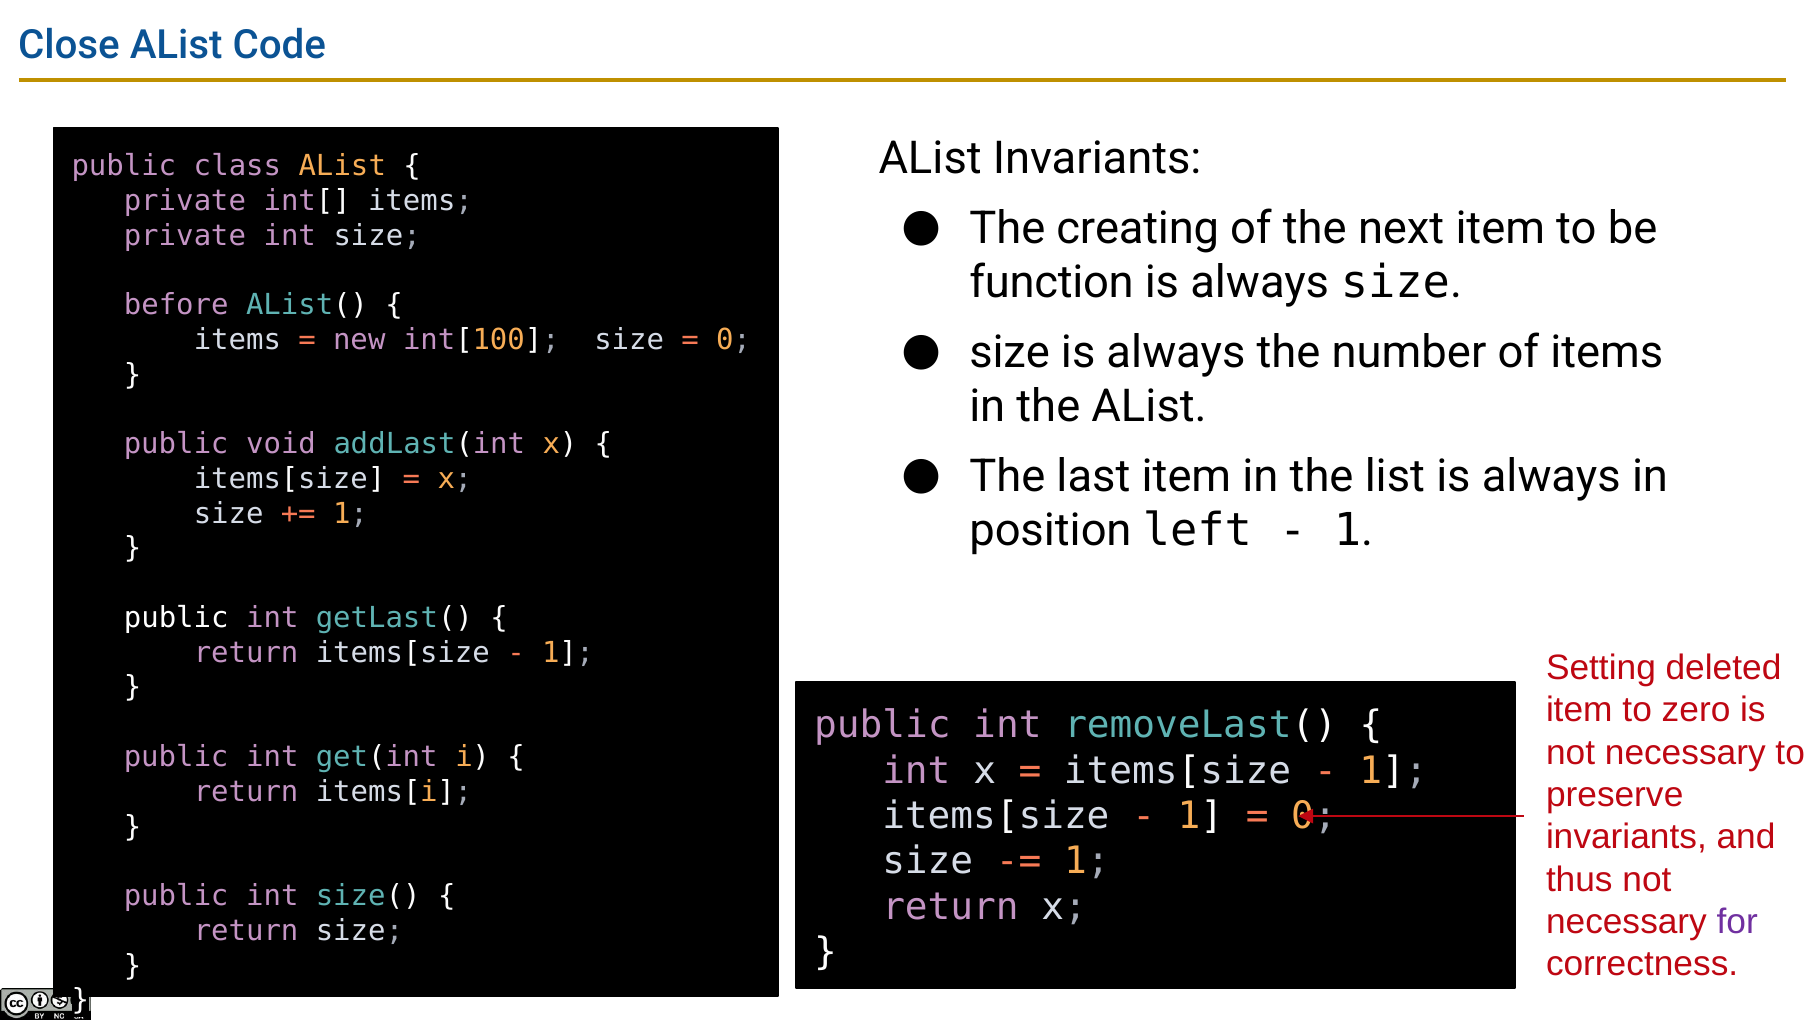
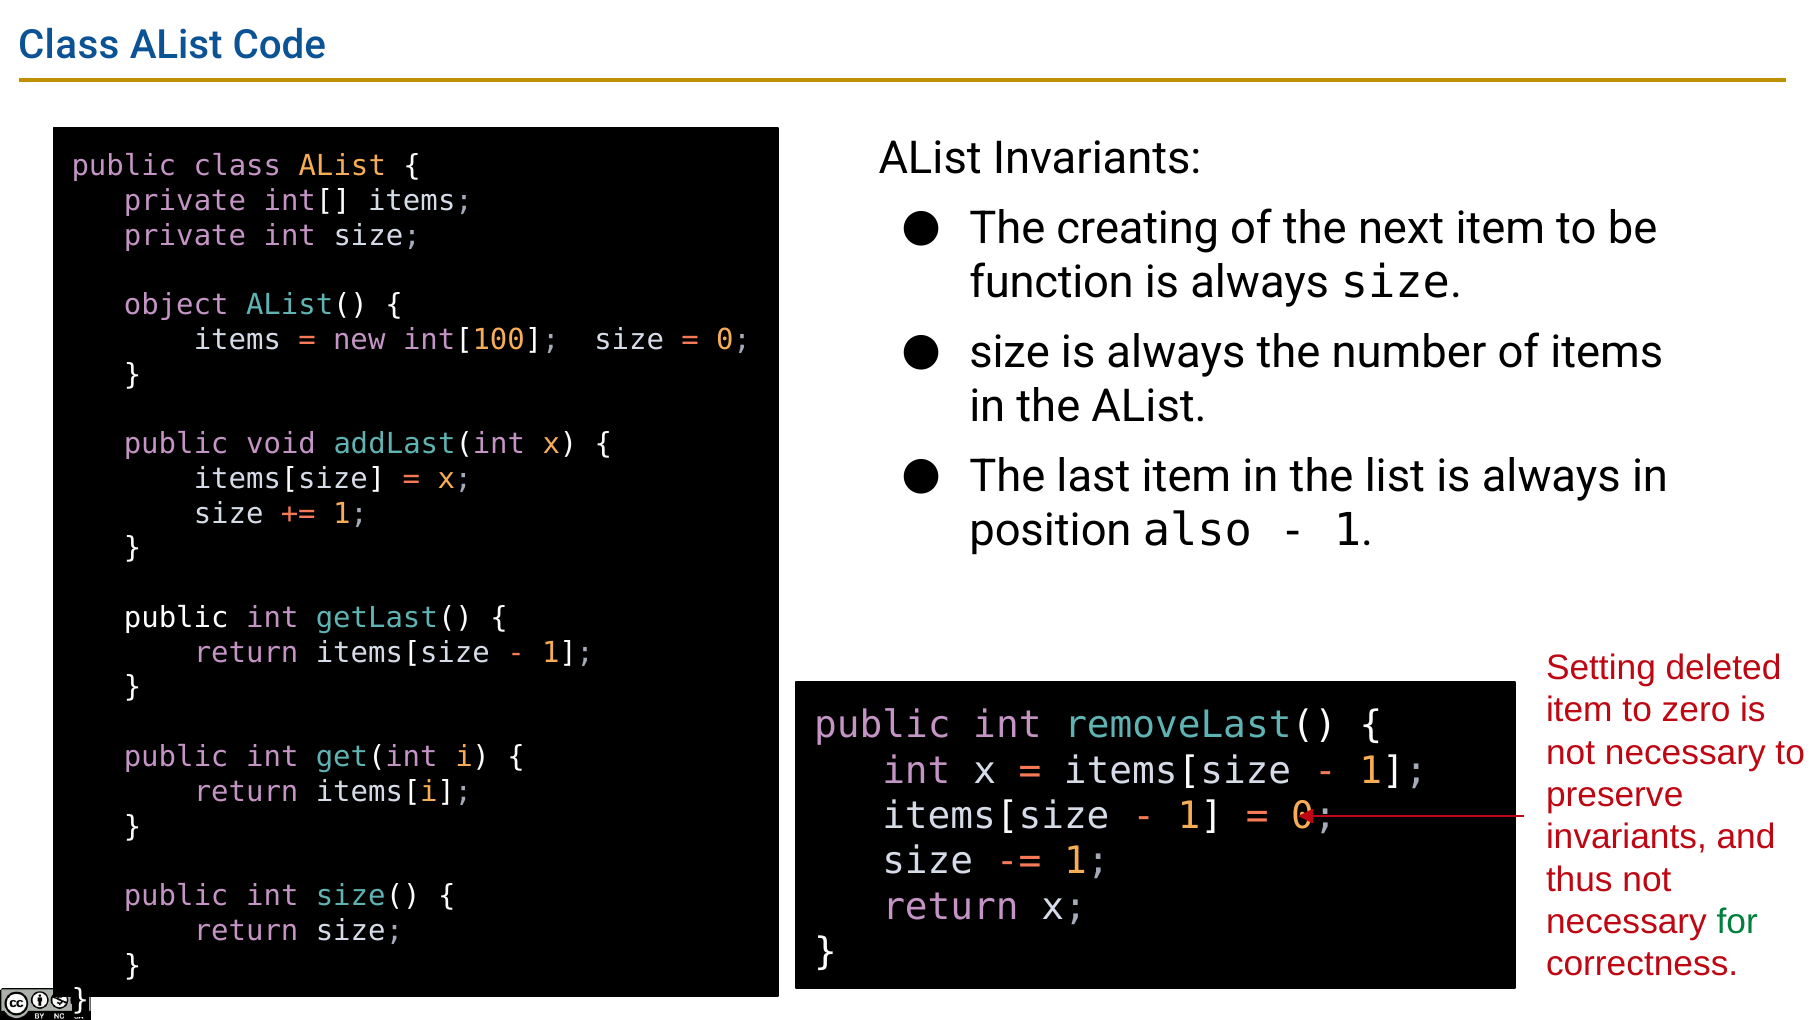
Close: Close -> Class (69, 45)
before: before -> object (176, 305)
left: left -> also (1197, 531)
for colour: purple -> green (1737, 922)
